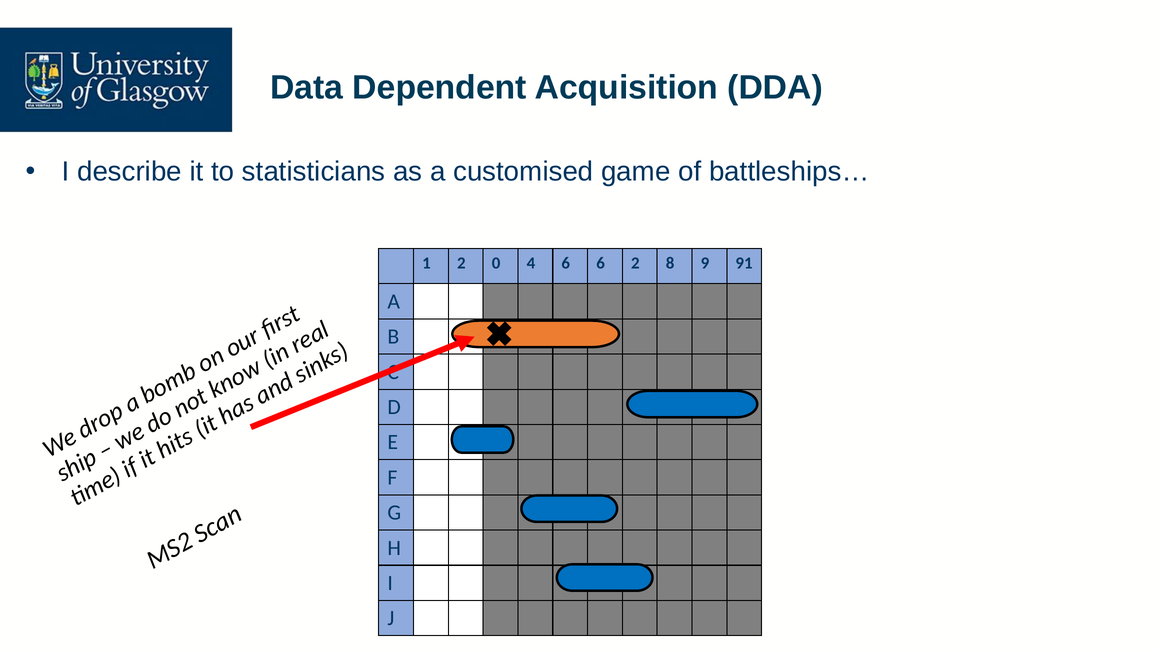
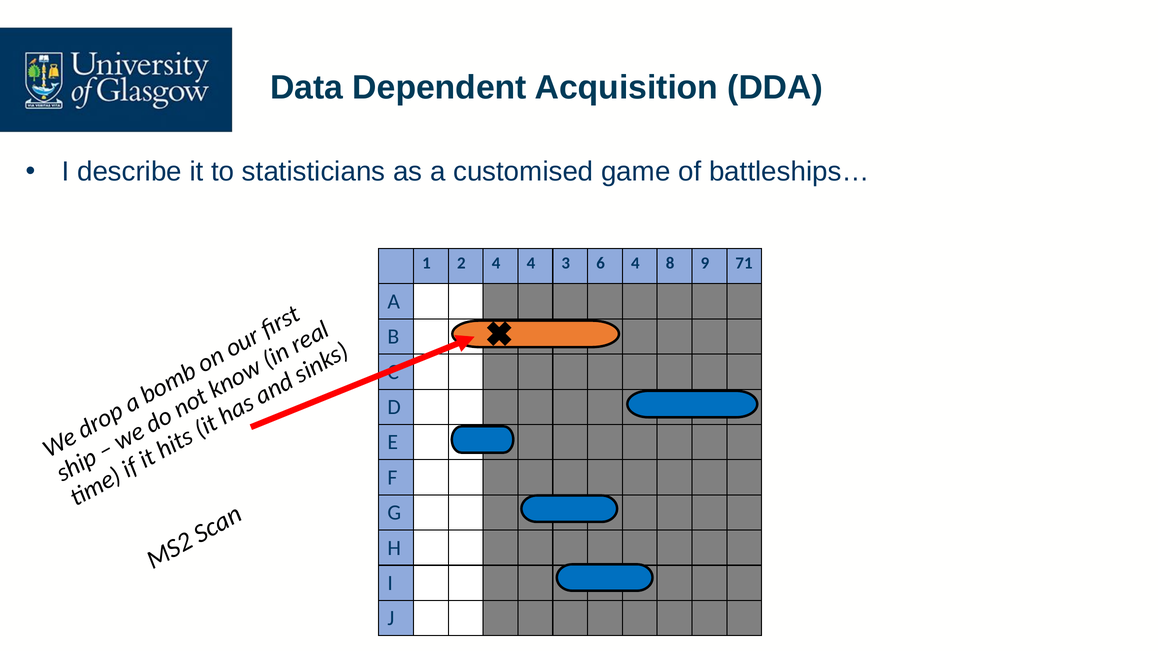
2 0: 0 -> 4 (496, 263)
4 6: 6 -> 3 (566, 263)
6 2: 2 -> 4 (635, 263)
91: 91 -> 71 (744, 263)
